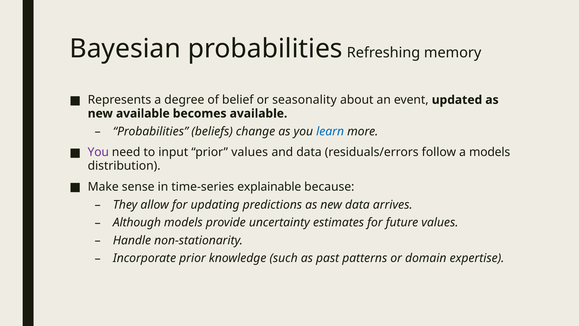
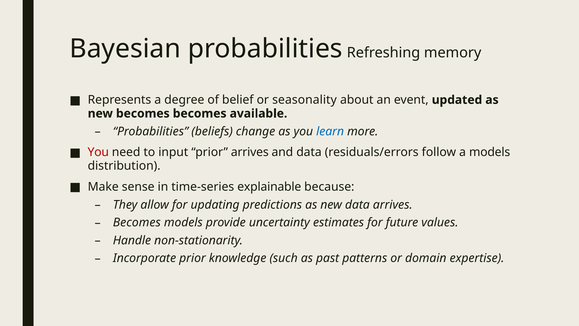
new available: available -> becomes (143, 113)
You colour: purple -> red (98, 152)
prior values: values -> arrives (250, 152)
Although: Although -> Becomes (137, 222)
